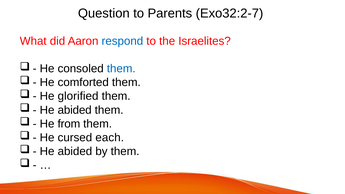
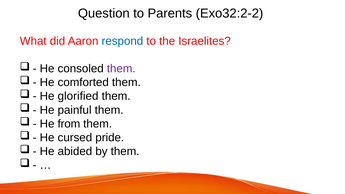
Exo32:2-7: Exo32:2-7 -> Exo32:2-2 (229, 13)
them colour: blue -> purple (121, 69)
abided: abided -> painful (75, 110)
each: each -> pride (110, 138)
